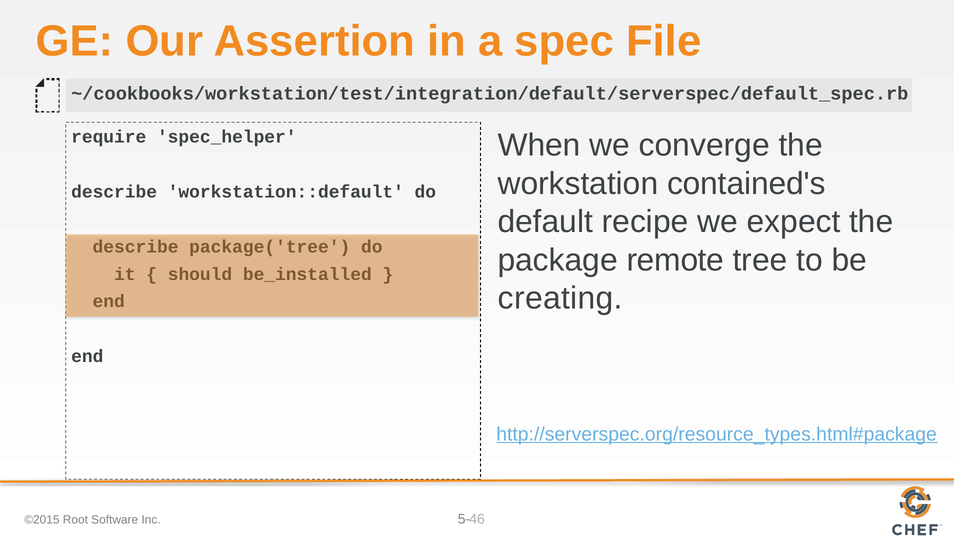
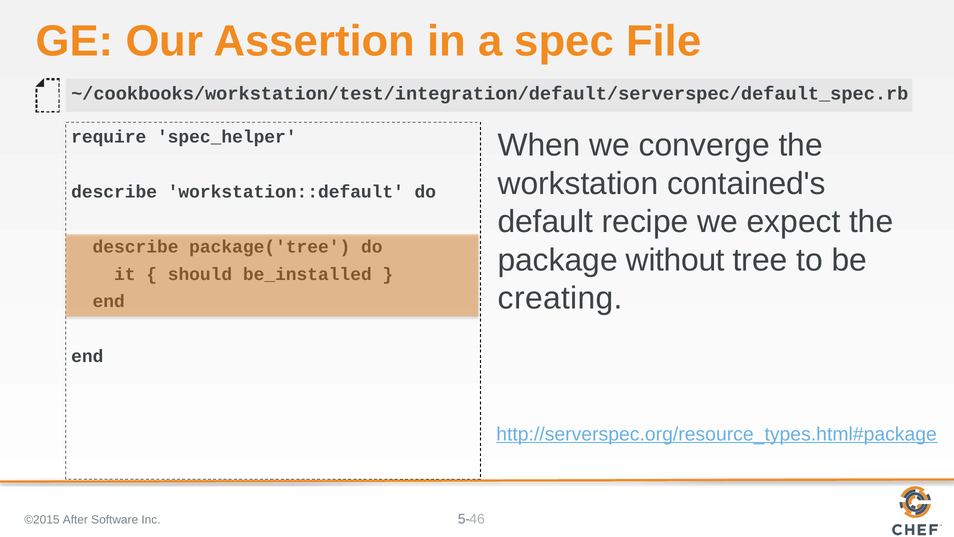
remote: remote -> without (675, 260)
Root: Root -> After (75, 519)
